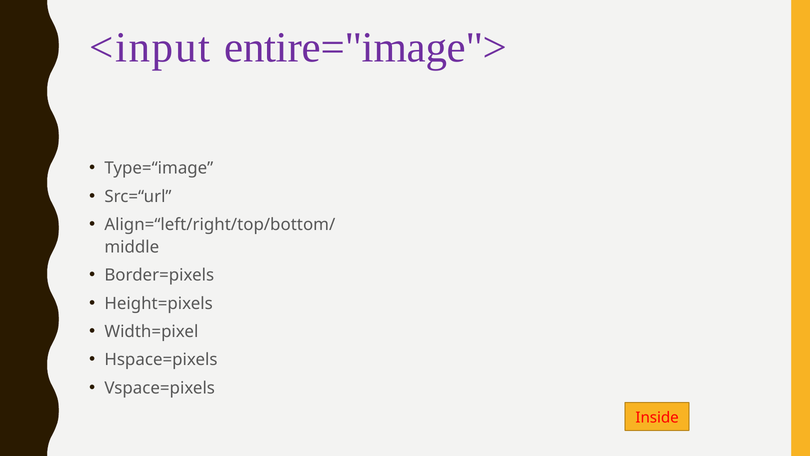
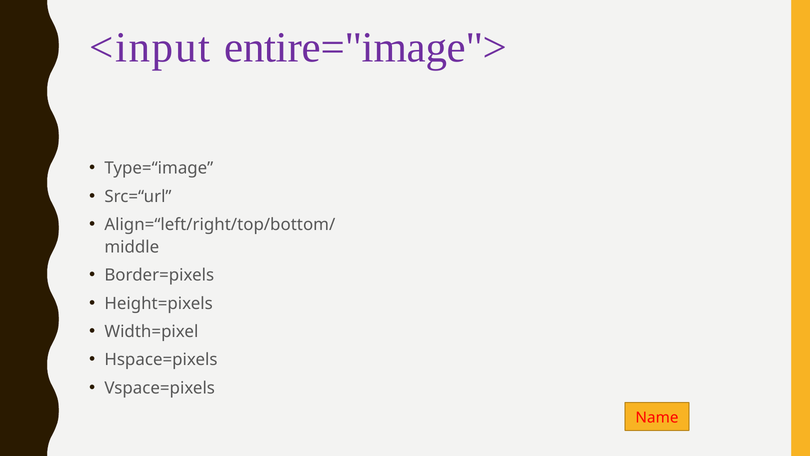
Inside: Inside -> Name (657, 417)
